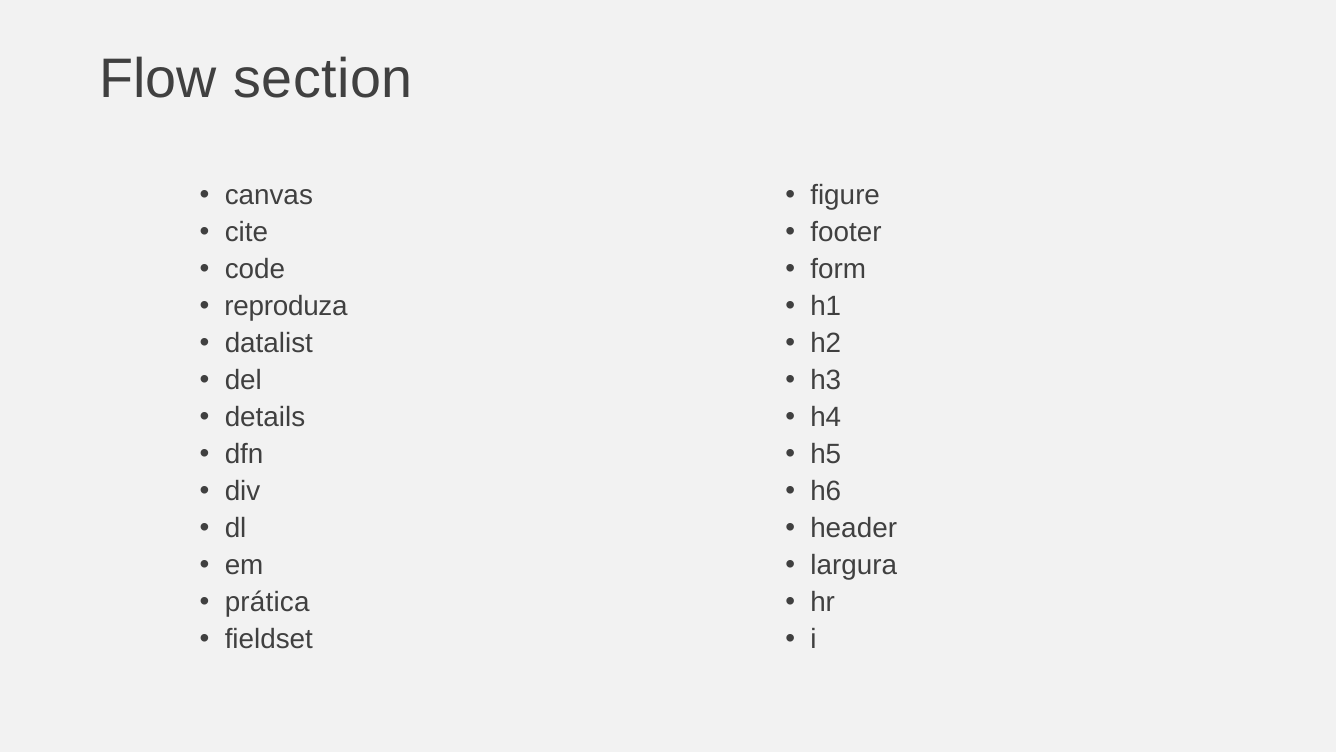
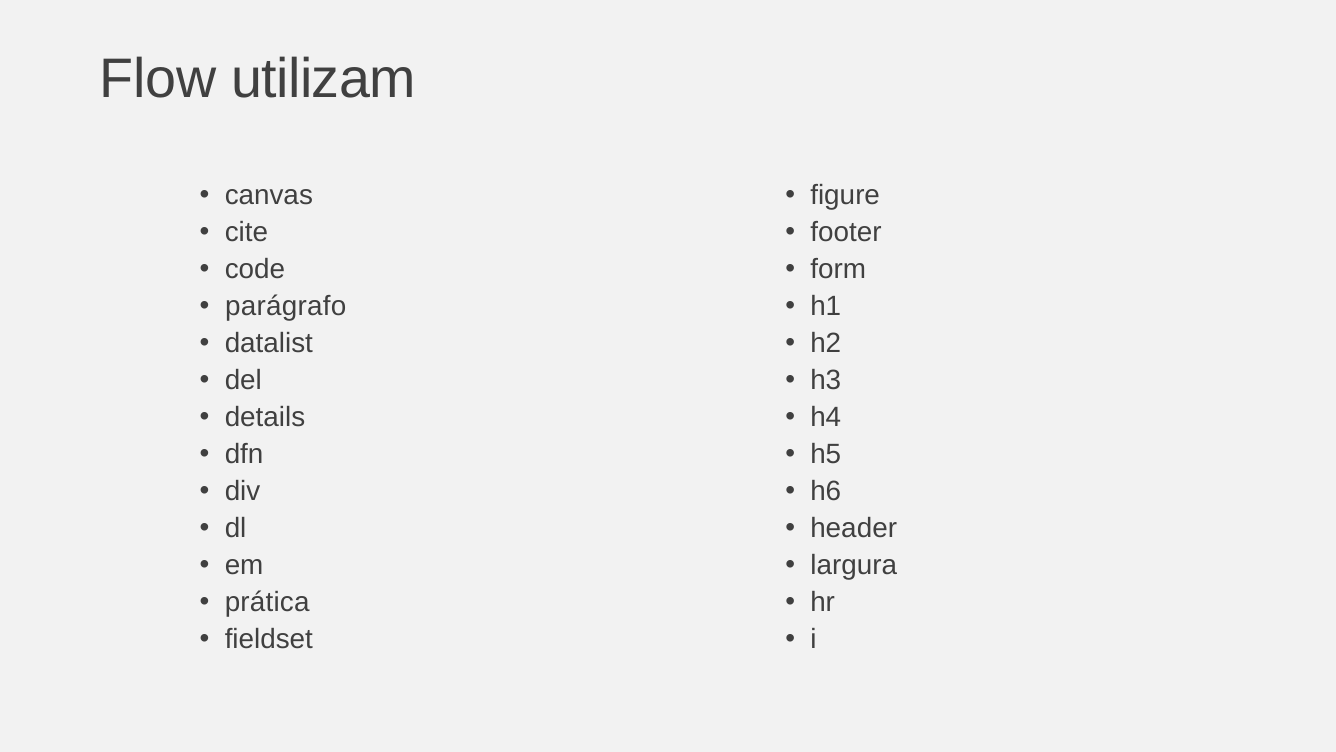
section: section -> utilizam (324, 79)
reproduza: reproduza -> parágrafo (286, 306)
